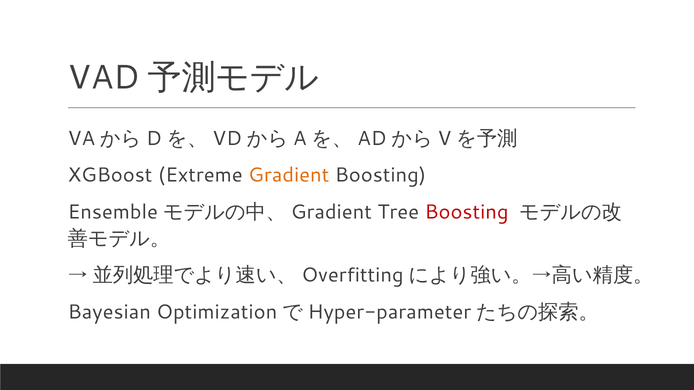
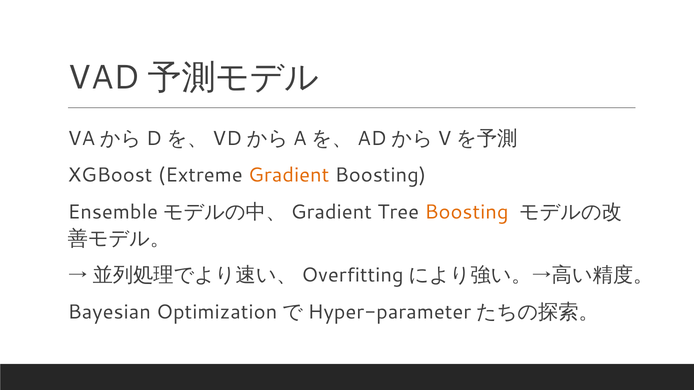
Boosting colour: red -> orange (467, 212)
